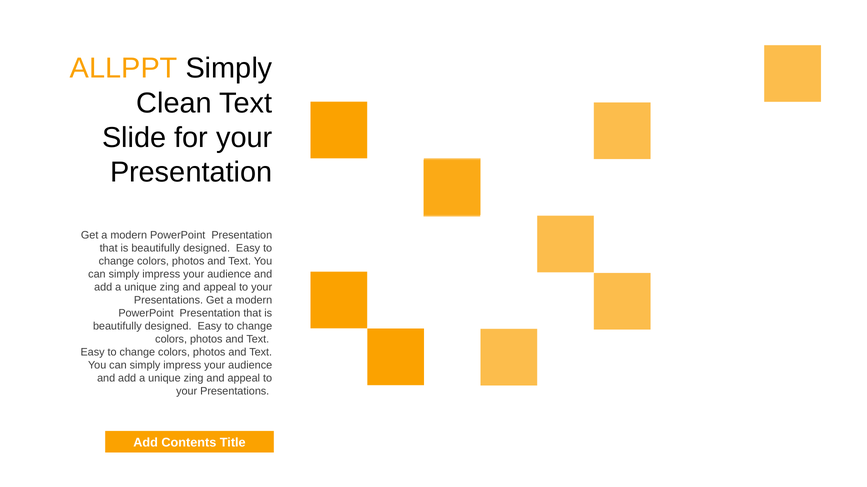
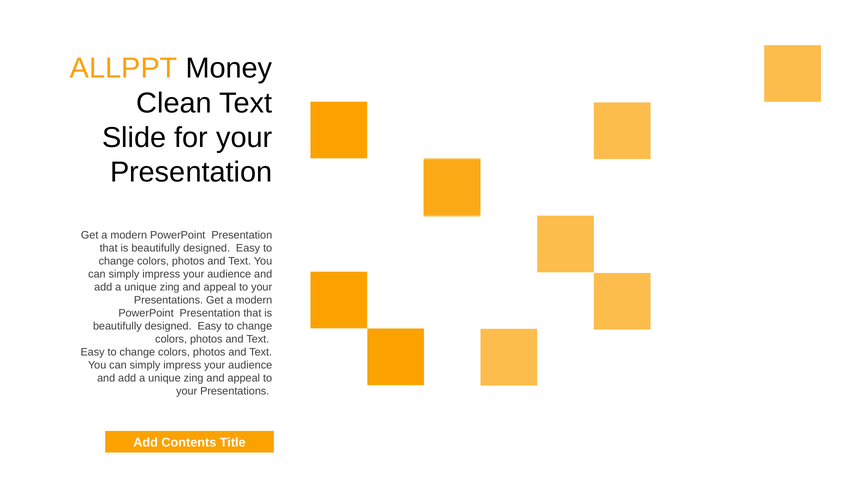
ALLPPT Simply: Simply -> Money (229, 68)
